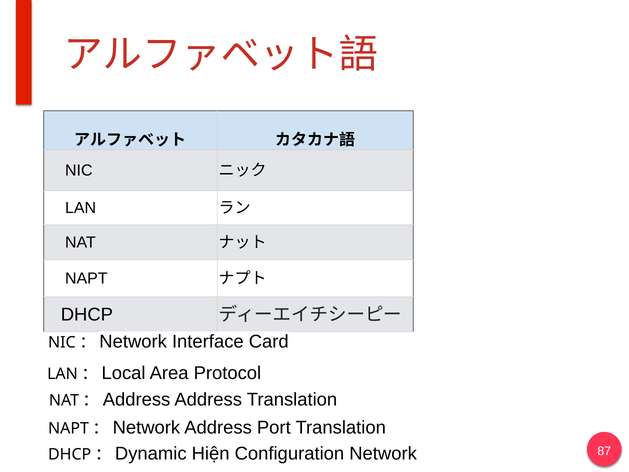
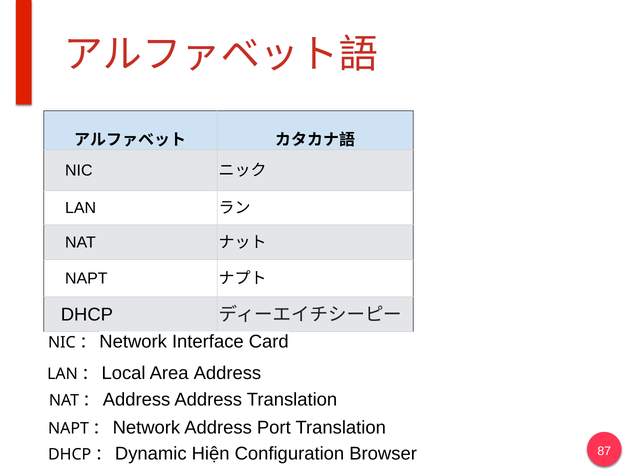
Area Protocol: Protocol -> Address (227, 373)
Configuration Network: Network -> Browser (383, 453)
